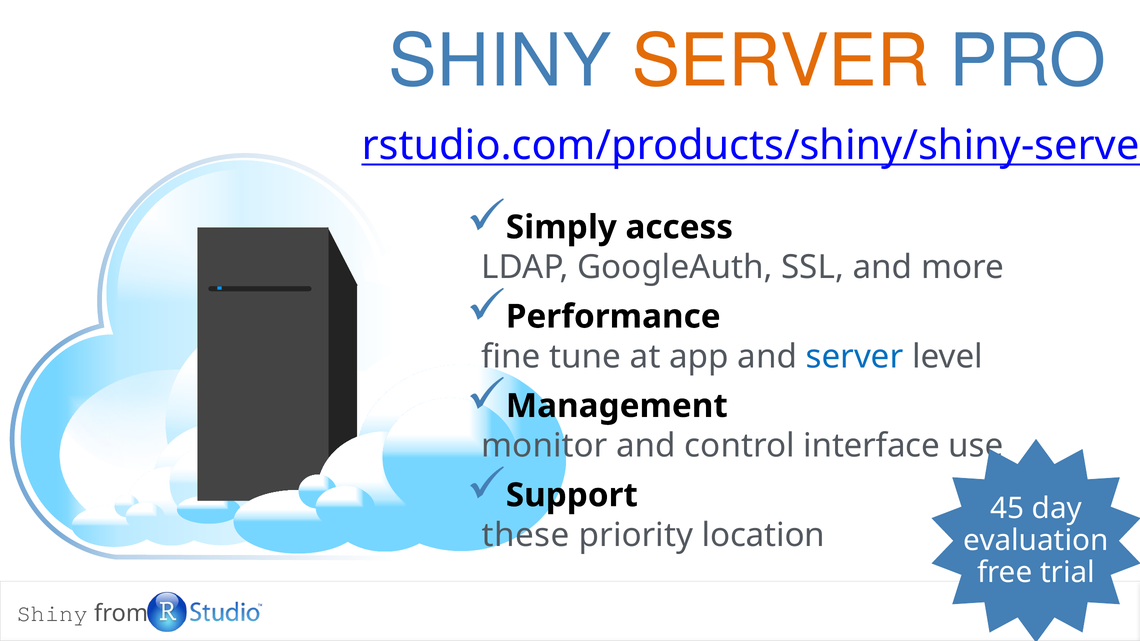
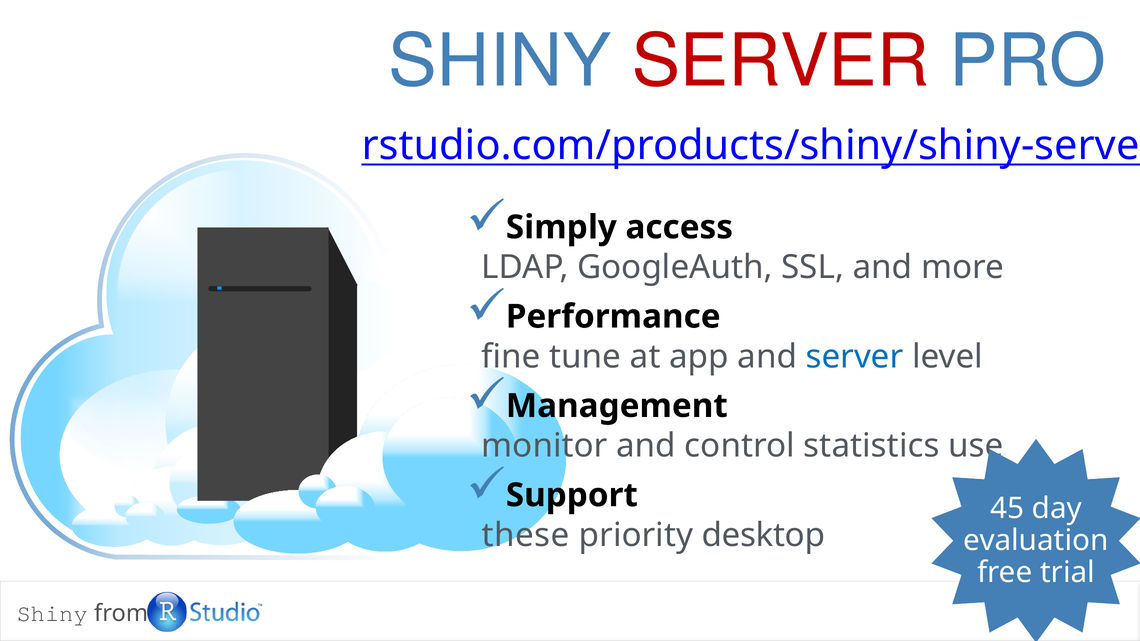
SERVER colour: orange -> red (780, 61)
interface: interface -> statistics (872, 446)
location: location -> desktop (763, 535)
